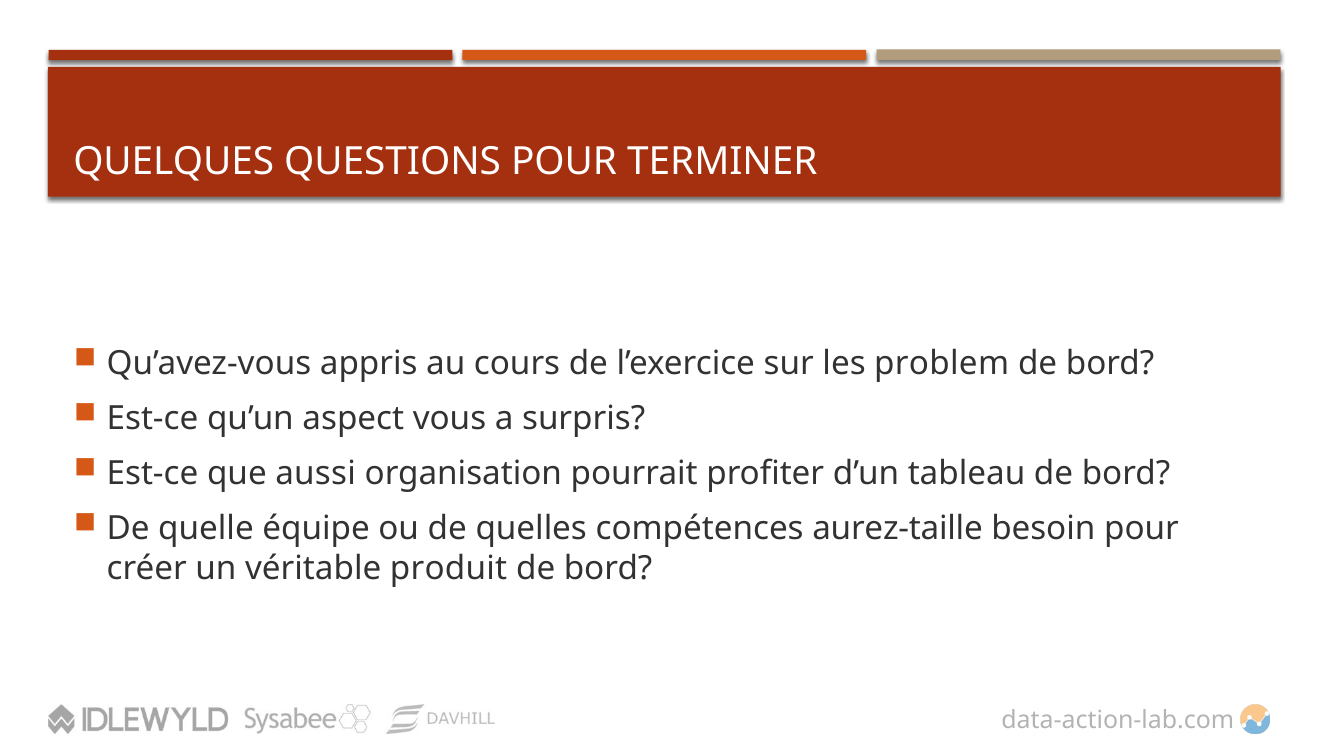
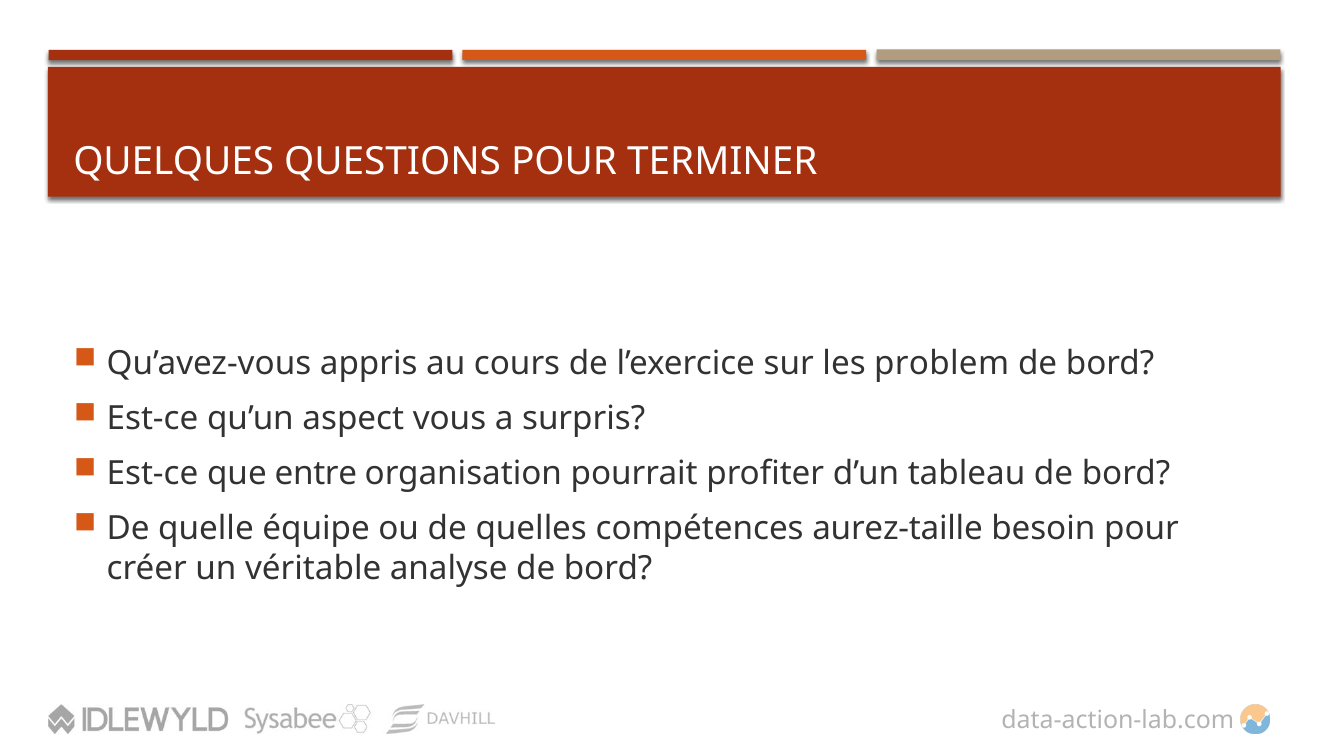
aussi: aussi -> entre (316, 473)
produit: produit -> analyse (449, 568)
